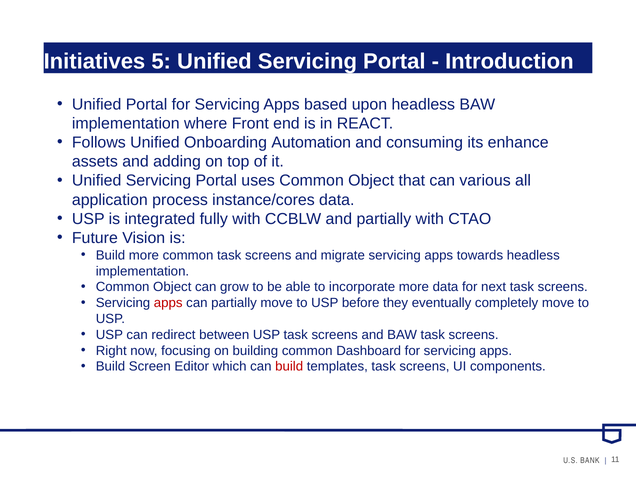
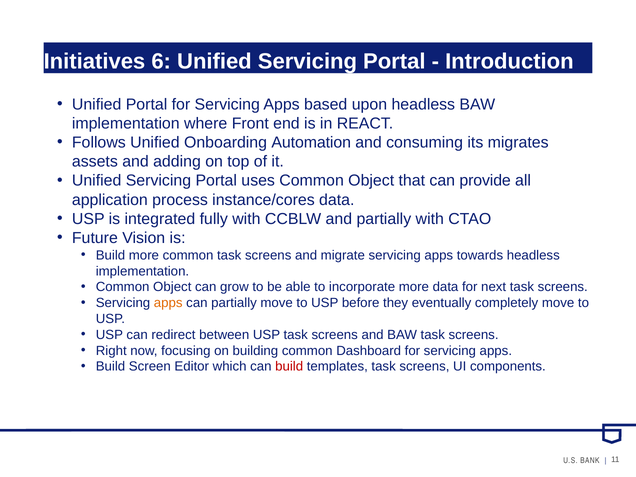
5: 5 -> 6 (161, 61)
enhance: enhance -> migrates (518, 143)
various: various -> provide (485, 181)
apps colour: red -> orange (168, 303)
